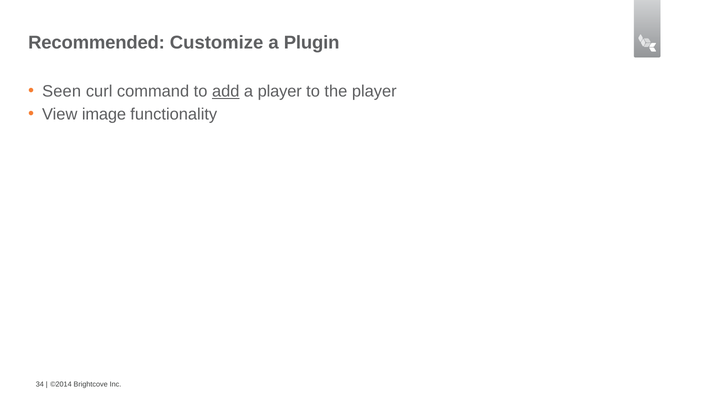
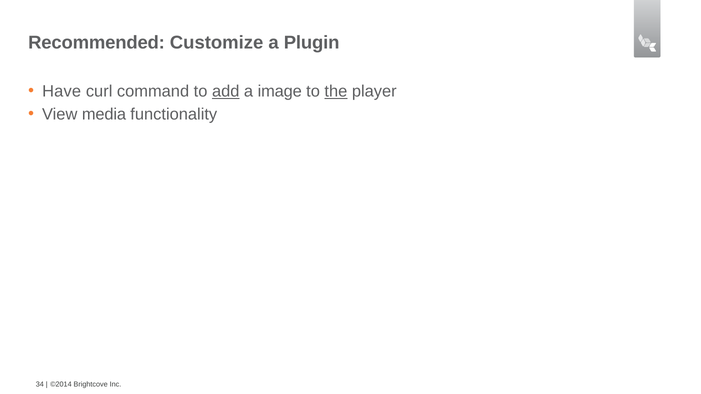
Seen: Seen -> Have (62, 91)
a player: player -> image (280, 91)
the underline: none -> present (336, 91)
image: image -> media (104, 114)
